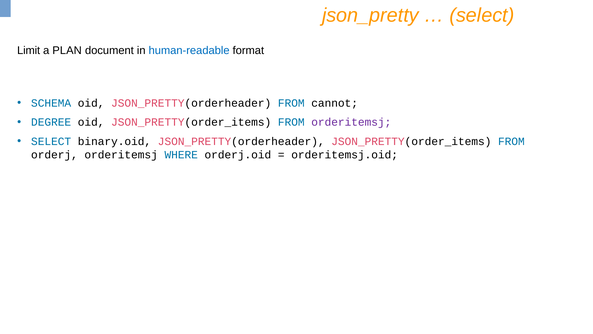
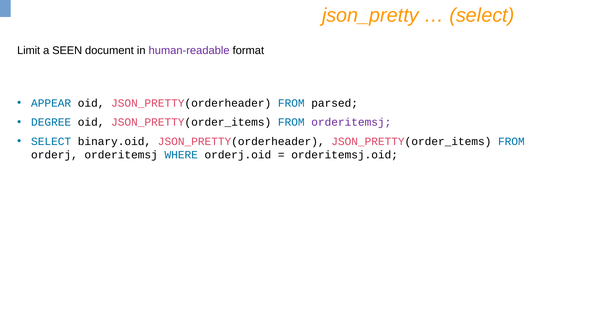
PLAN: PLAN -> SEEN (67, 50)
human-readable colour: blue -> purple (189, 50)
SCHEMA: SCHEMA -> APPEAR (51, 103)
cannot: cannot -> parsed (335, 103)
